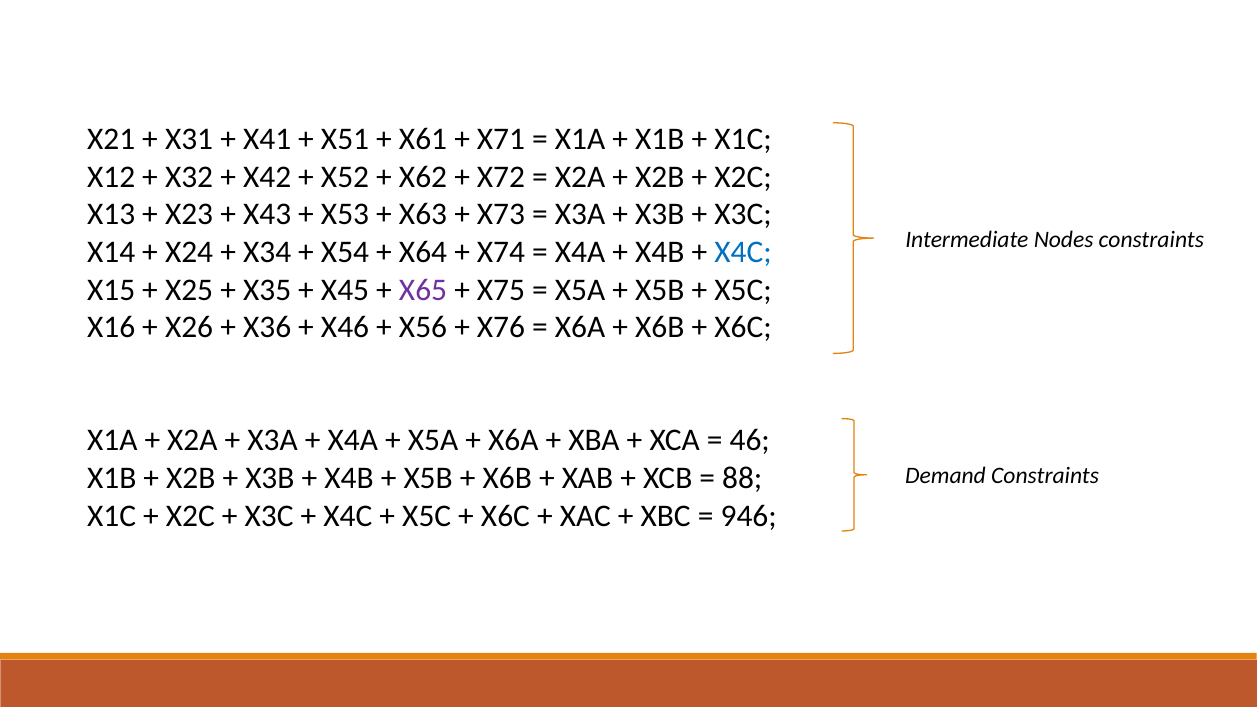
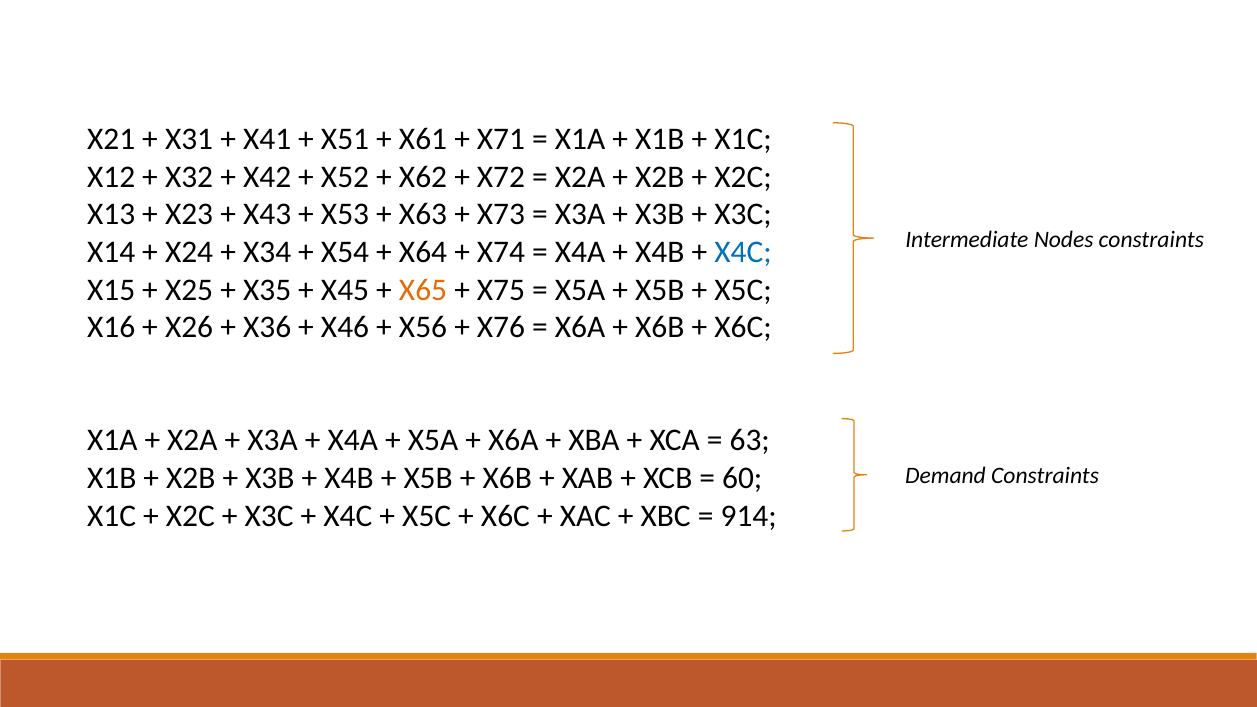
X65 colour: purple -> orange (423, 290)
46: 46 -> 63 (750, 441)
88: 88 -> 60 (742, 478)
946: 946 -> 914 (749, 516)
